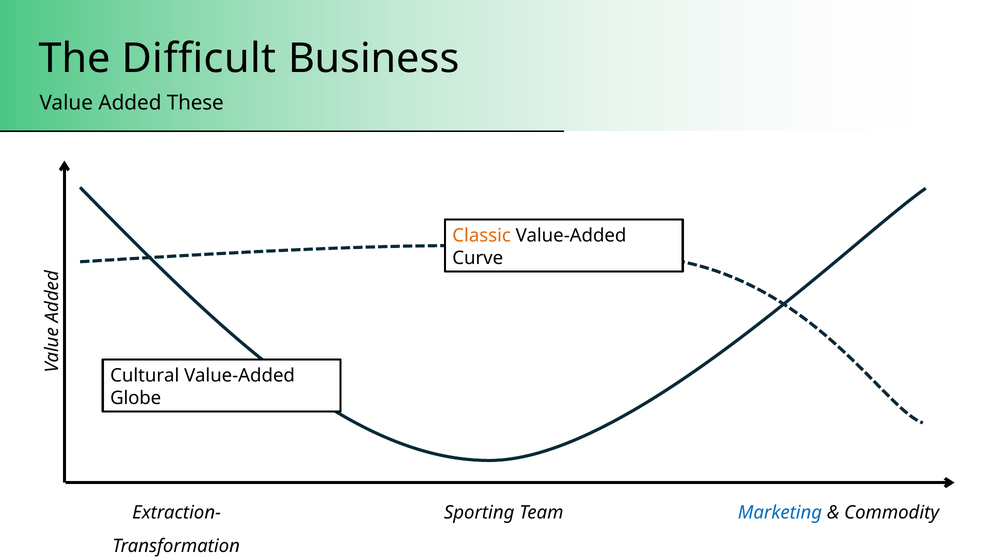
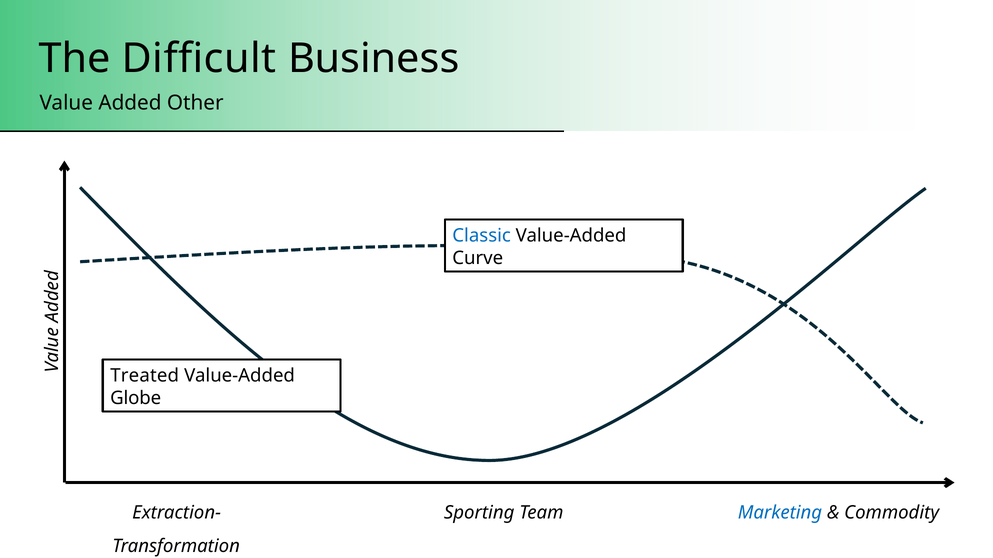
These: These -> Other (195, 103)
Classic colour: orange -> blue (482, 236)
Cultural: Cultural -> Treated (145, 376)
